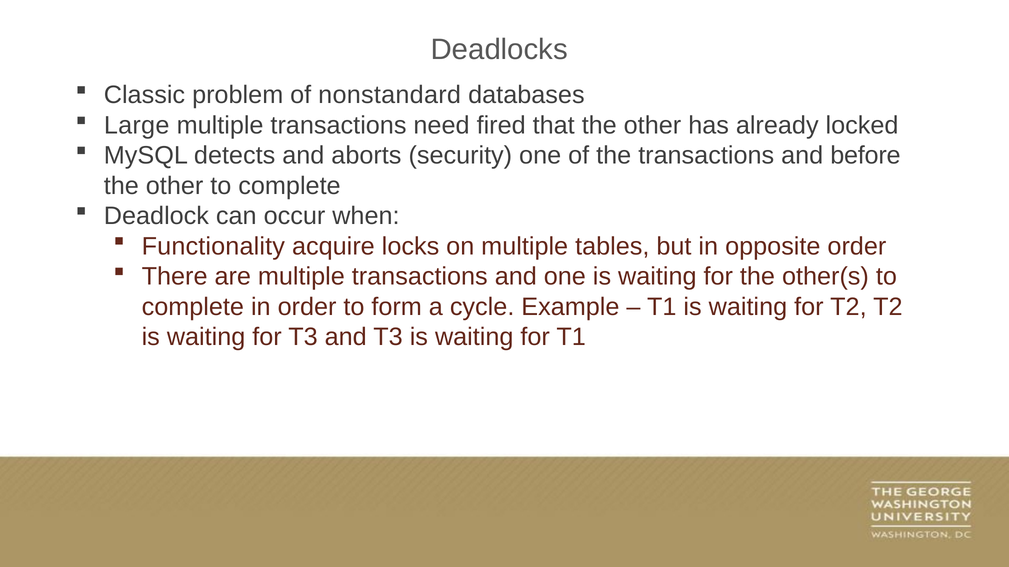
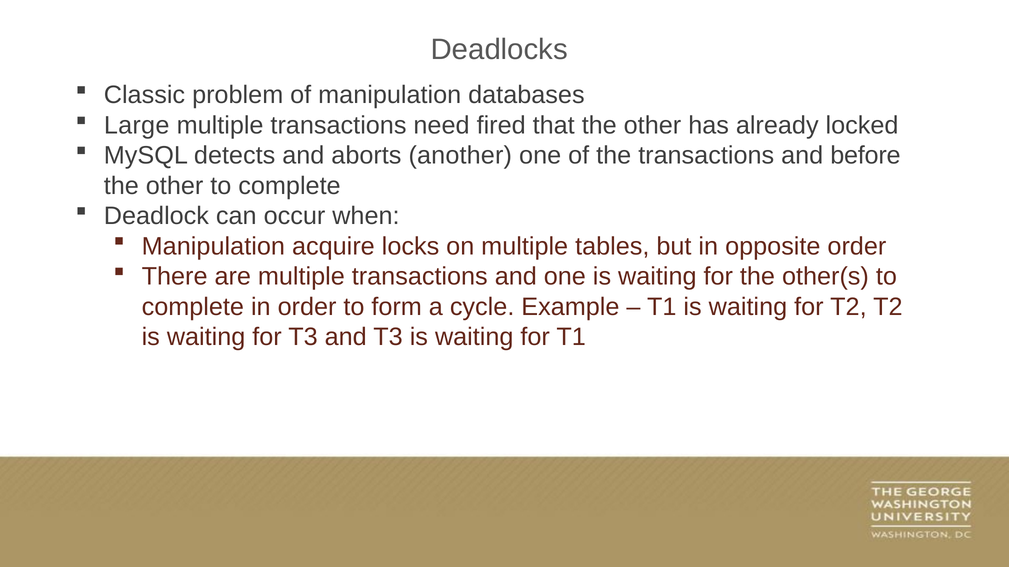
of nonstandard: nonstandard -> manipulation (390, 95)
security: security -> another (460, 156)
Functionality: Functionality -> Manipulation (213, 247)
